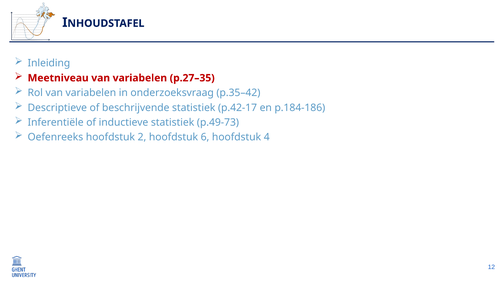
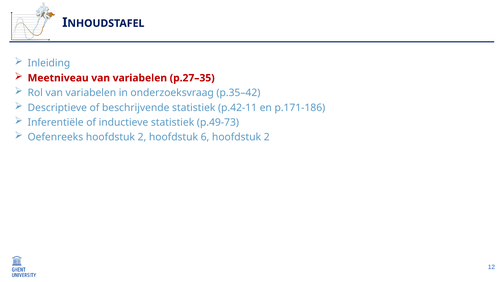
p.42-17: p.42-17 -> p.42-11 (238, 108)
p.184-186: p.184-186 -> p.171-186 (300, 108)
6 hoofdstuk 4: 4 -> 2 (267, 137)
